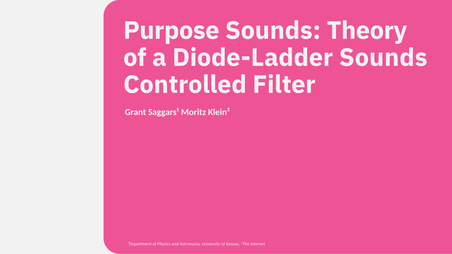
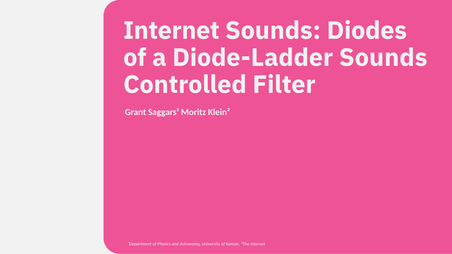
Purpose: Purpose -> Internet (171, 31)
Theory: Theory -> Diodes (367, 31)
